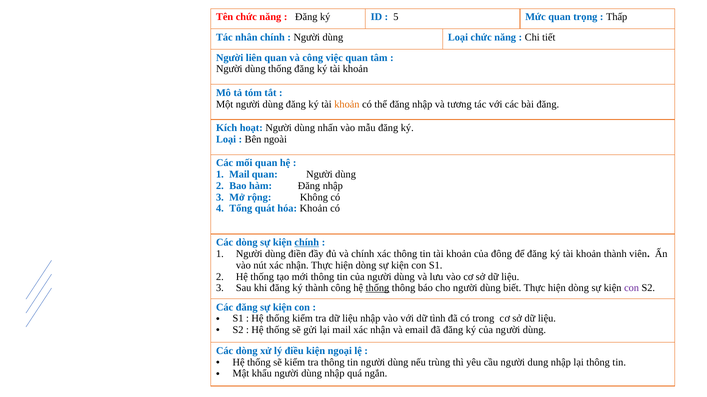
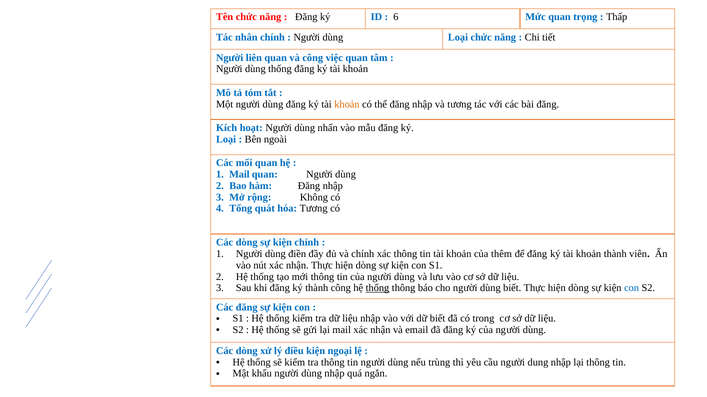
5: 5 -> 6 (396, 17)
hóa Khoản: Khoản -> Tương (314, 209)
chính underline: present -> none (307, 243)
đông: đông -> thêm (502, 254)
con colour: purple -> blue (632, 288)
dữ tình: tình -> biết (438, 319)
